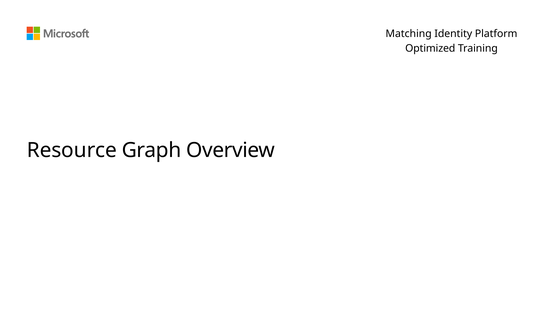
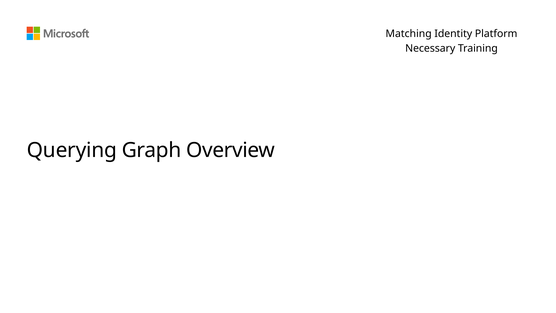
Optimized: Optimized -> Necessary (430, 48)
Resource: Resource -> Querying (72, 150)
